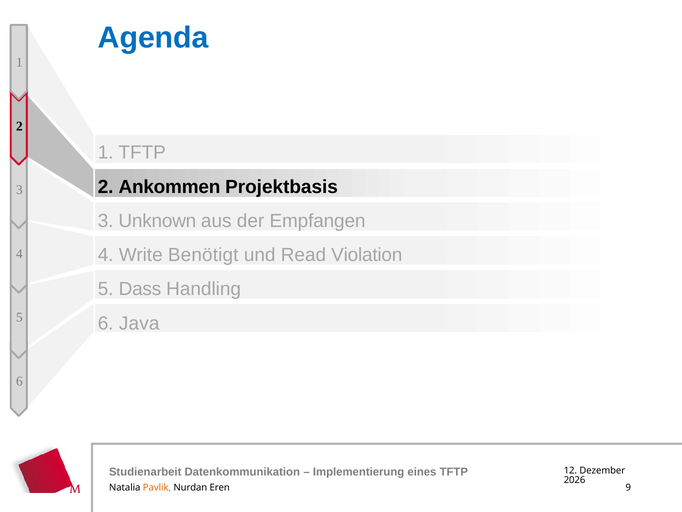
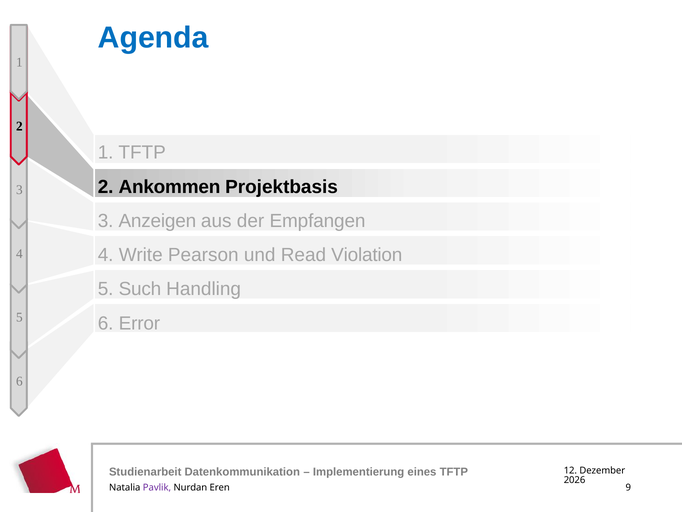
Unknown: Unknown -> Anzeigen (157, 221)
Benötigt: Benötigt -> Pearson (203, 255)
Dass: Dass -> Such (140, 289)
Java: Java -> Error (139, 323)
Pavlik colour: orange -> purple (157, 487)
